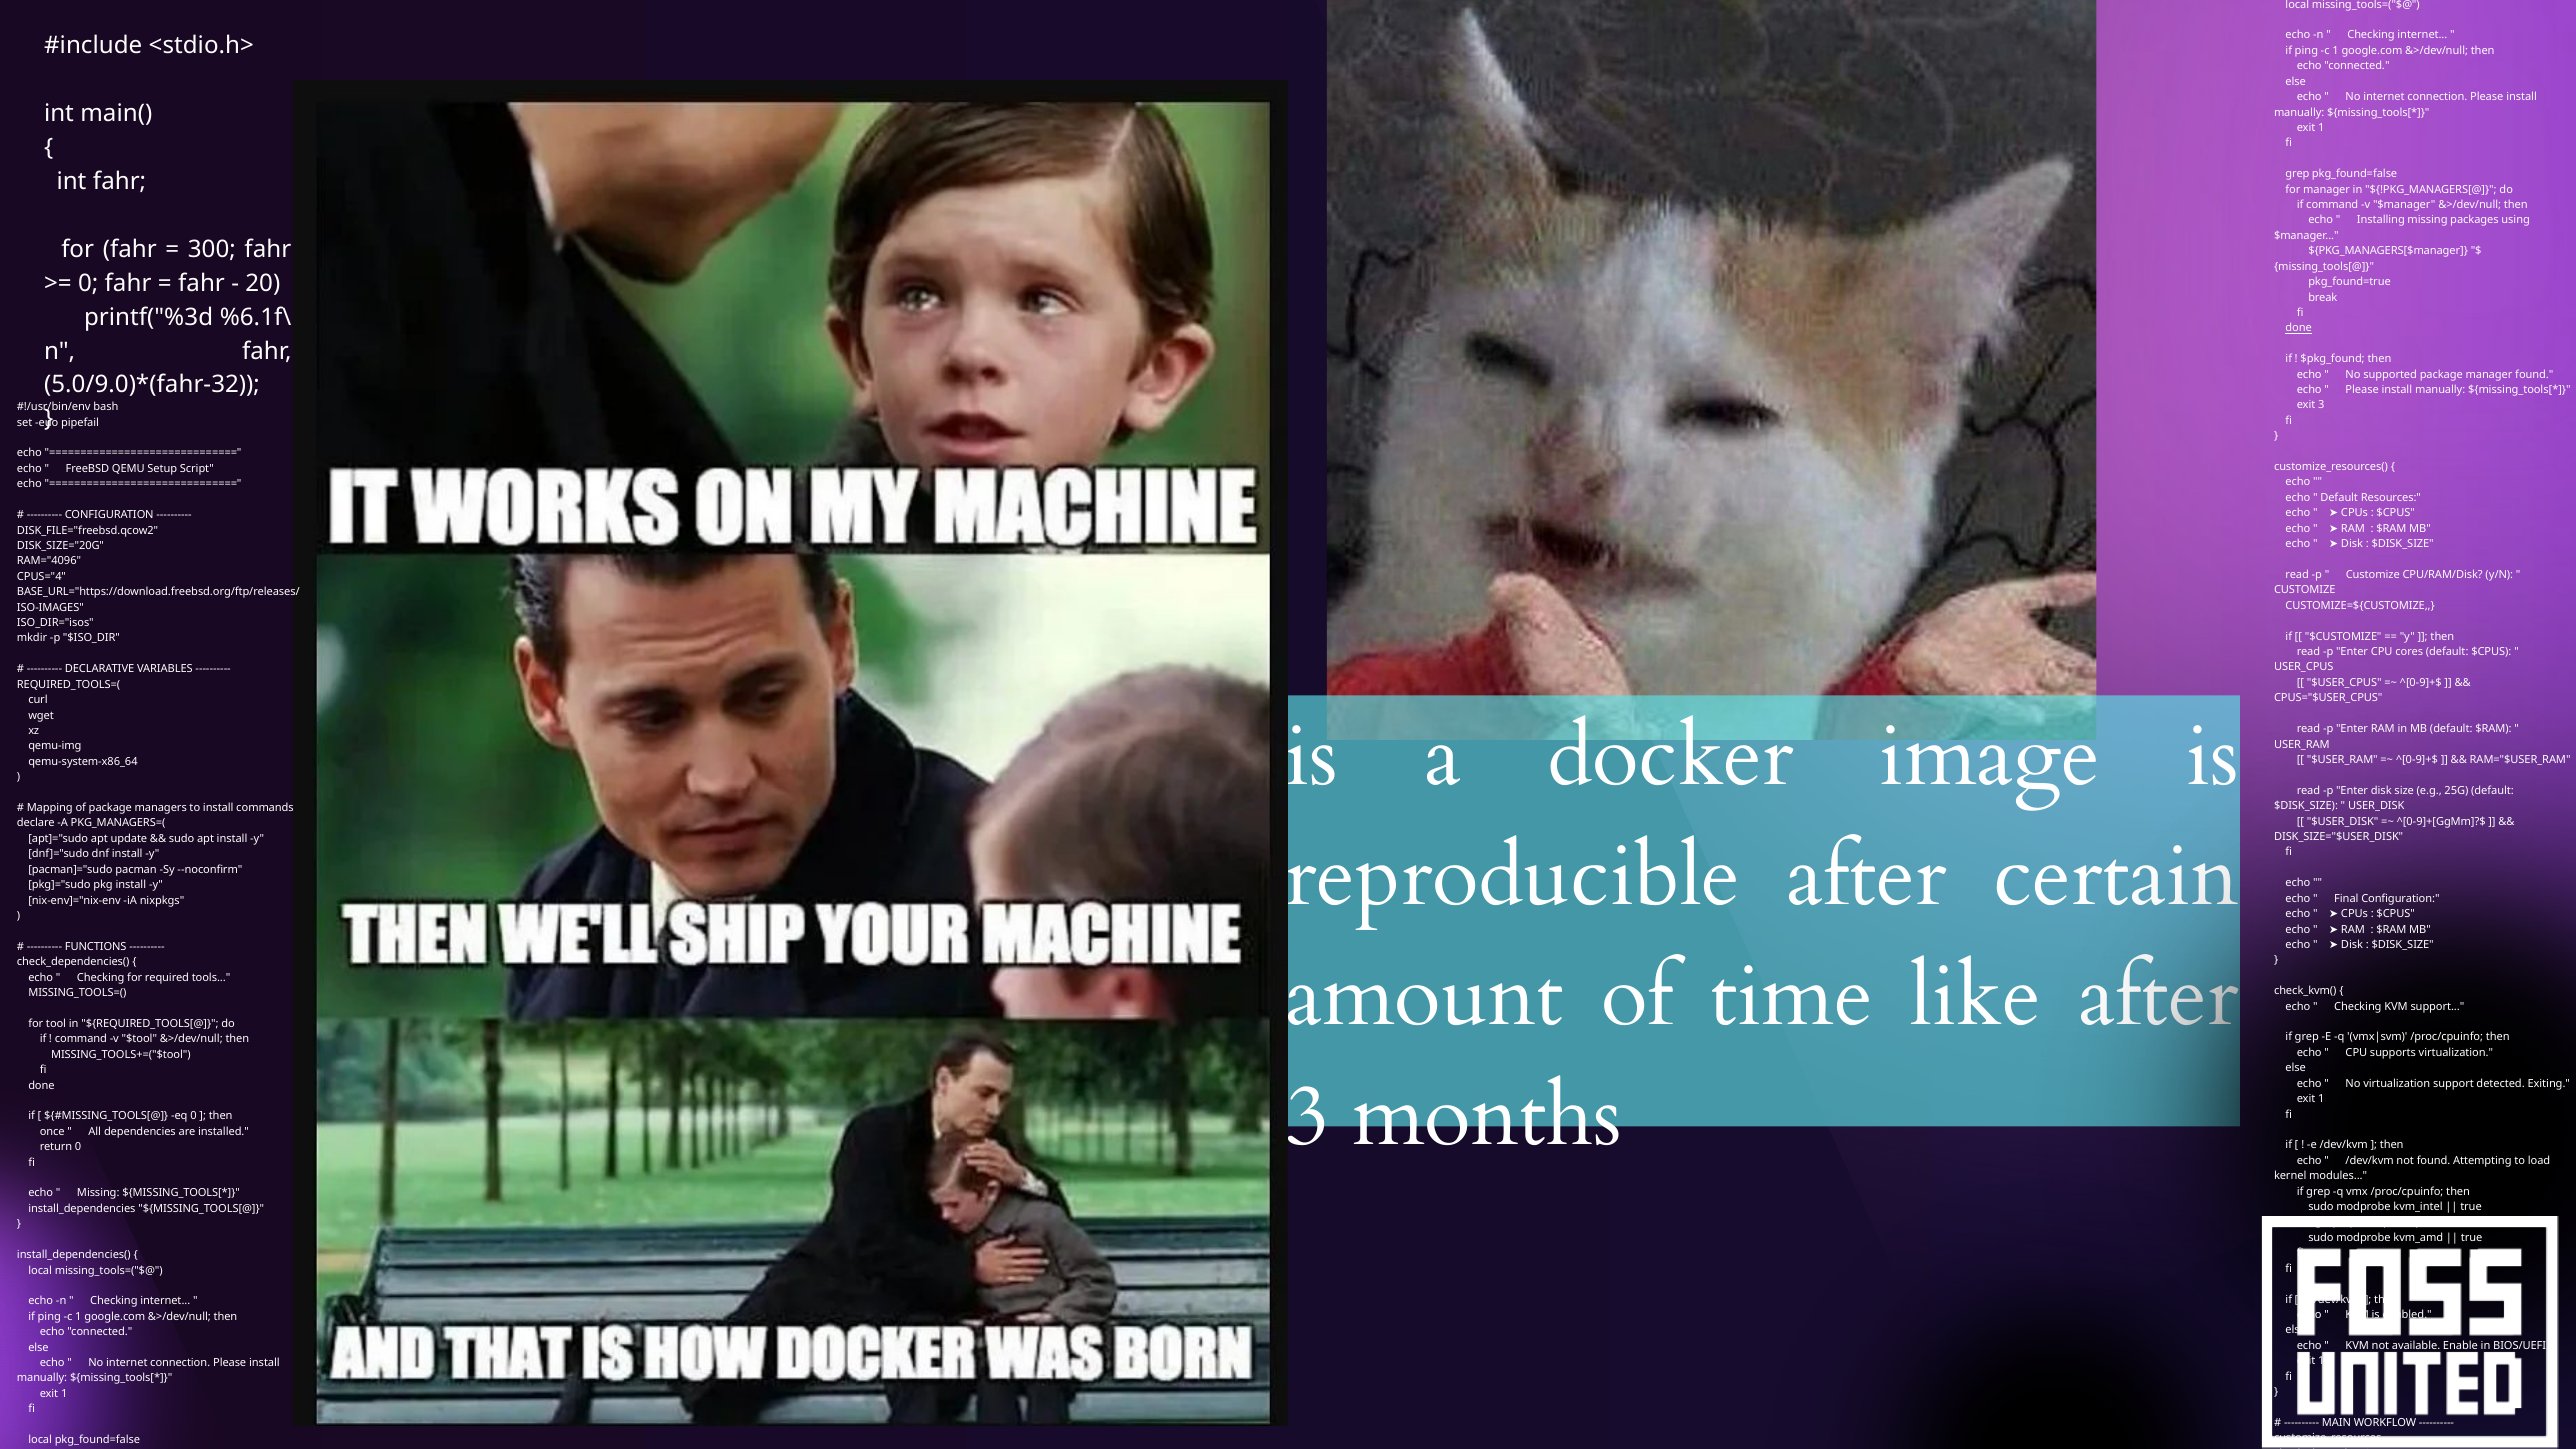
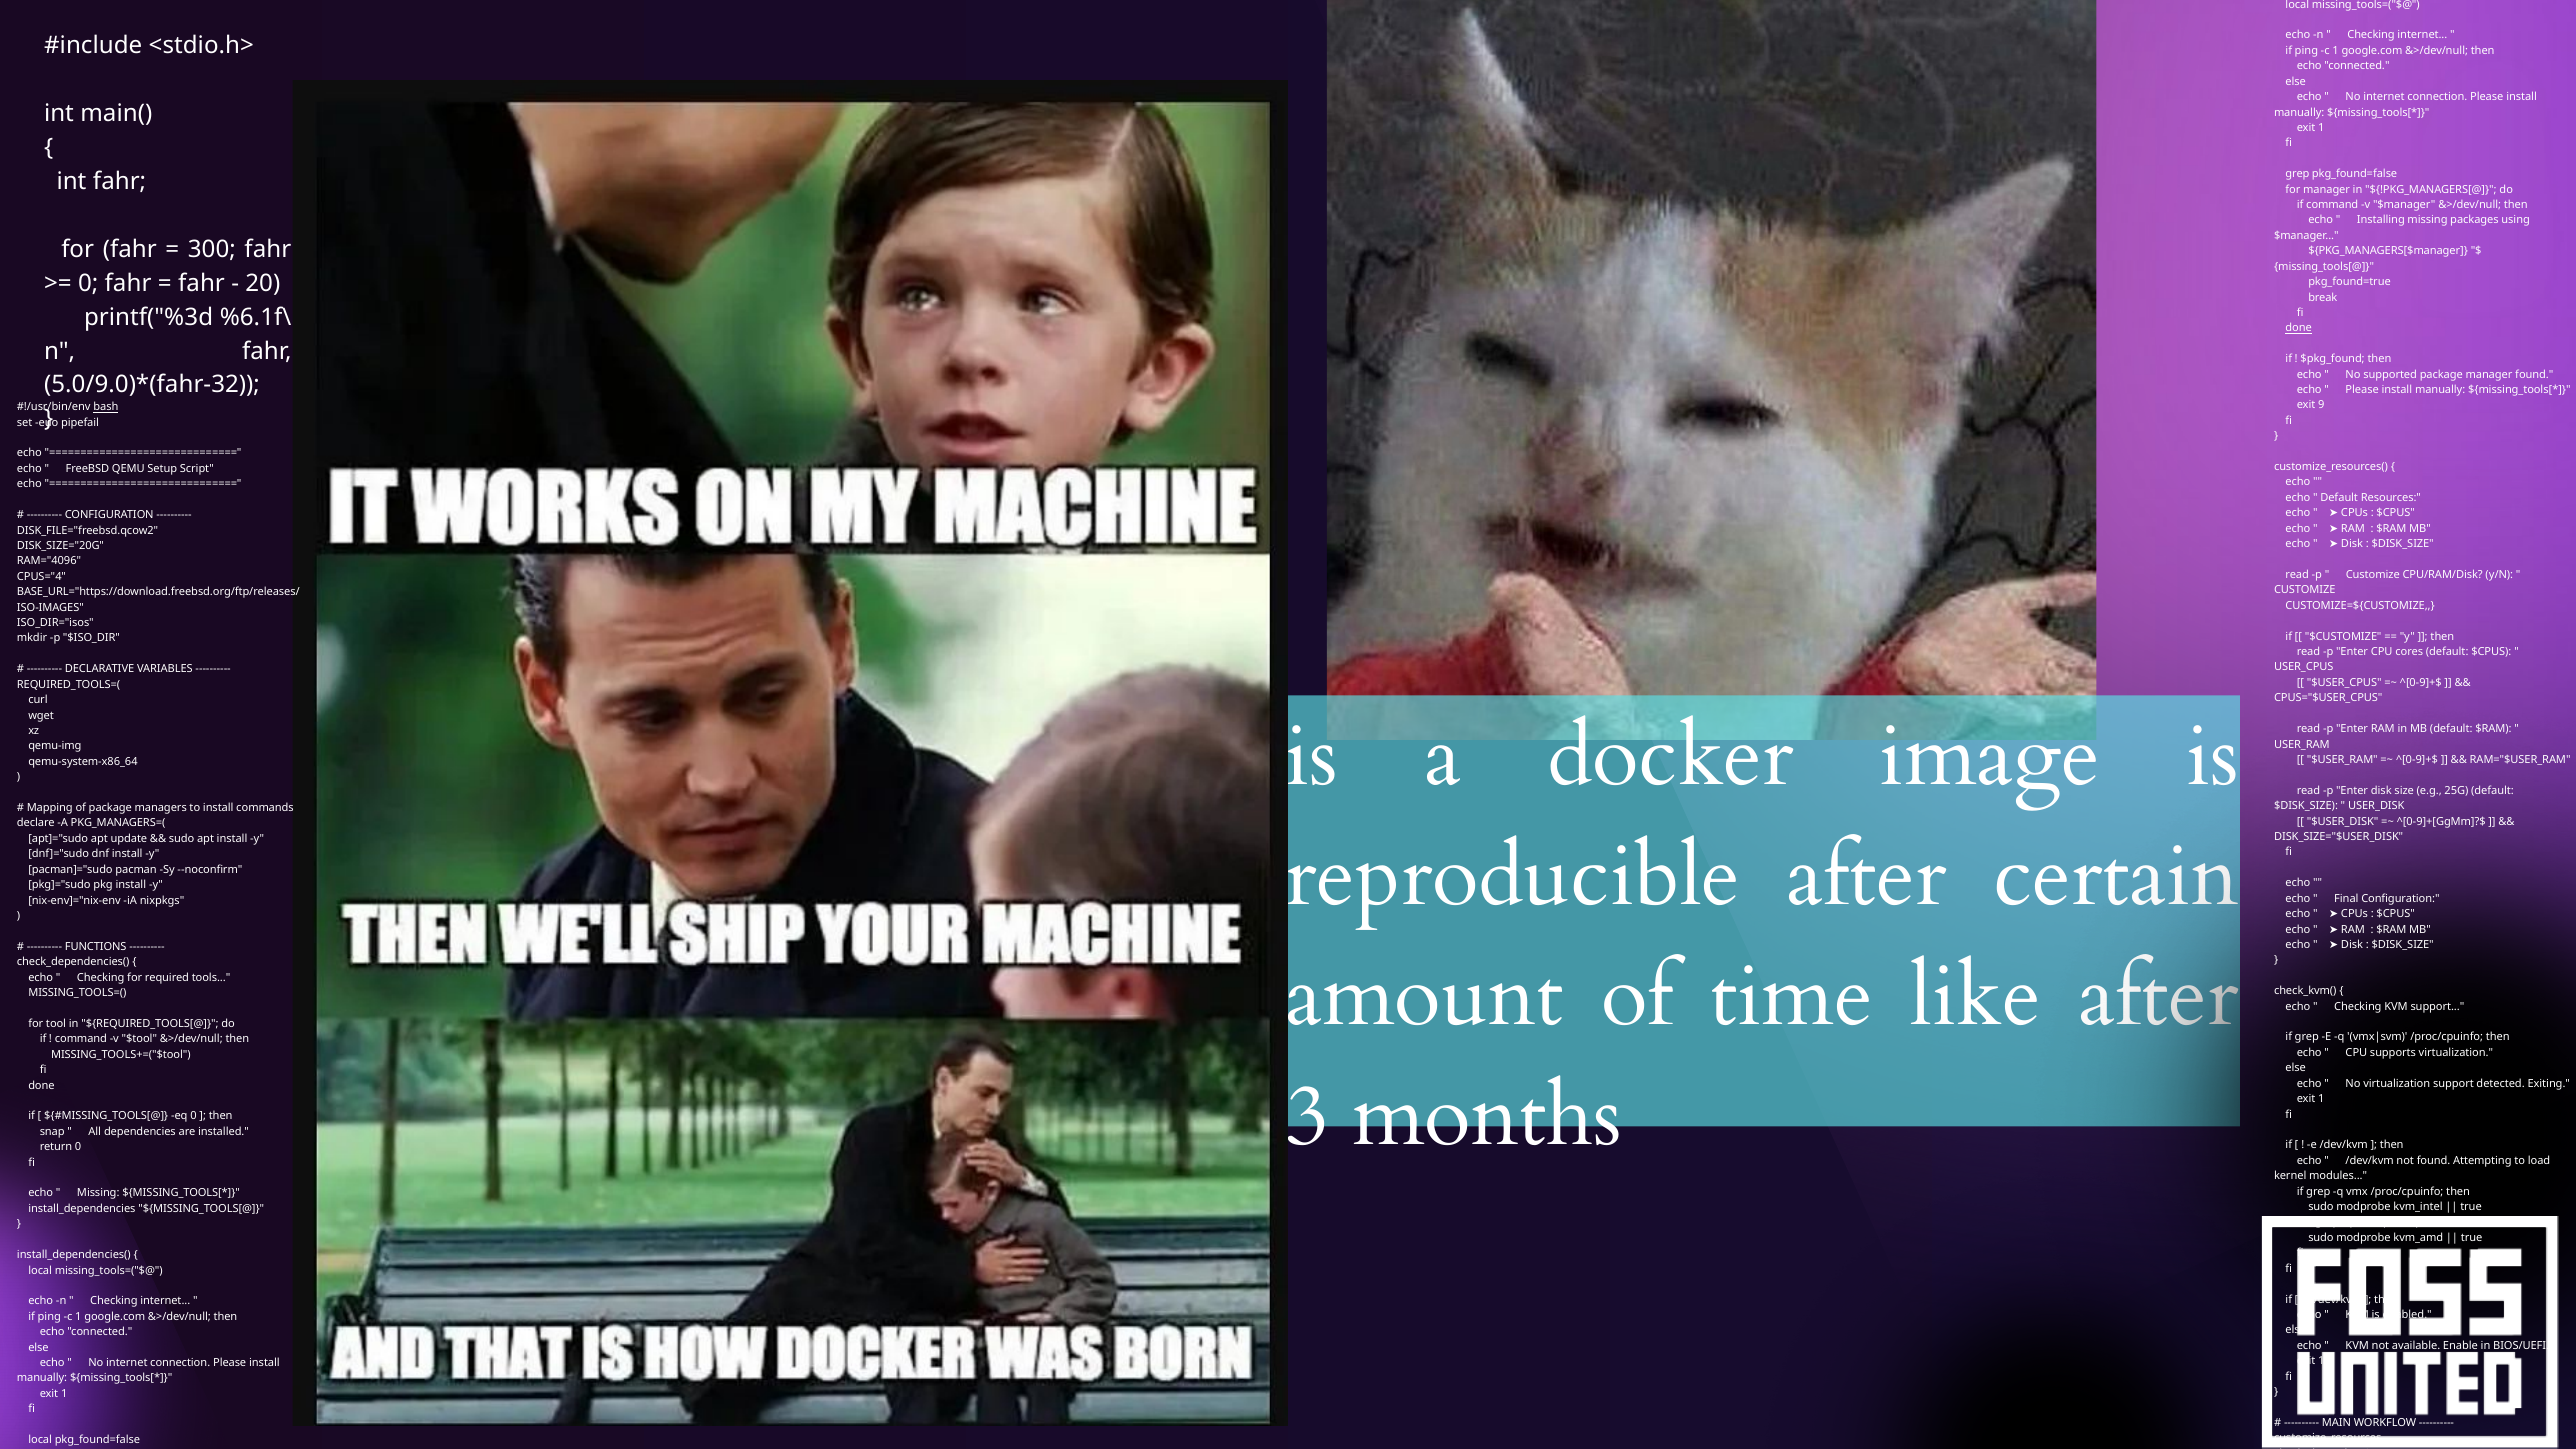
exit 3: 3 -> 9 (2321, 405)
bash underline: none -> present (106, 407)
once: once -> snap (52, 1132)
